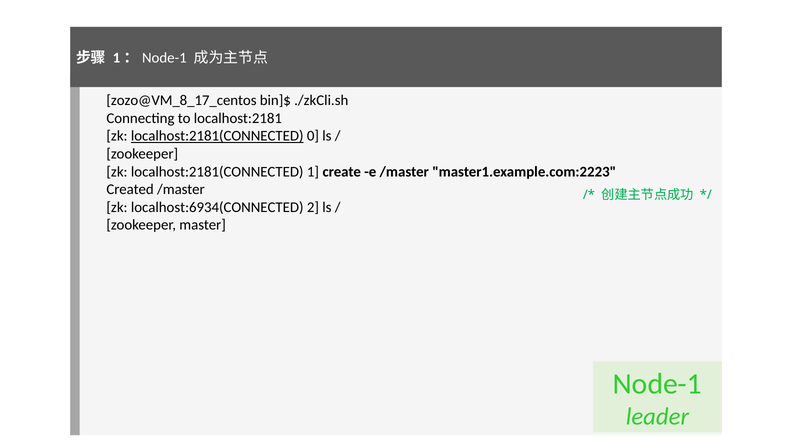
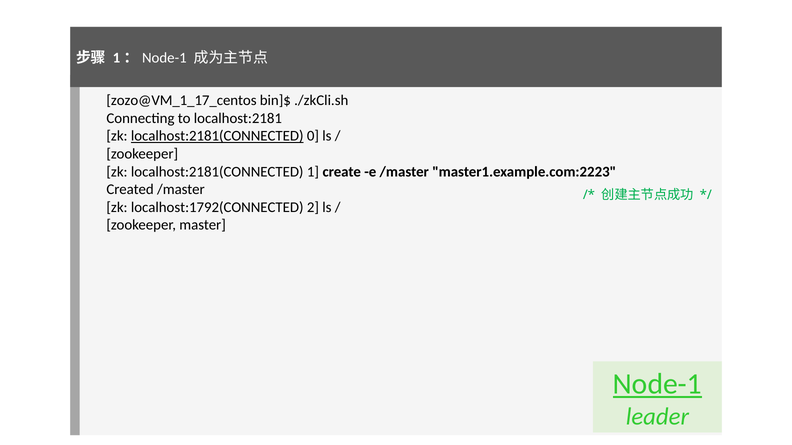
zozo@VM_8_17_centos: zozo@VM_8_17_centos -> zozo@VM_1_17_centos (182, 101)
localhost:6934(CONNECTED: localhost:6934(CONNECTED -> localhost:1792(CONNECTED (217, 208)
Node-1 underline: none -> present (657, 385)
